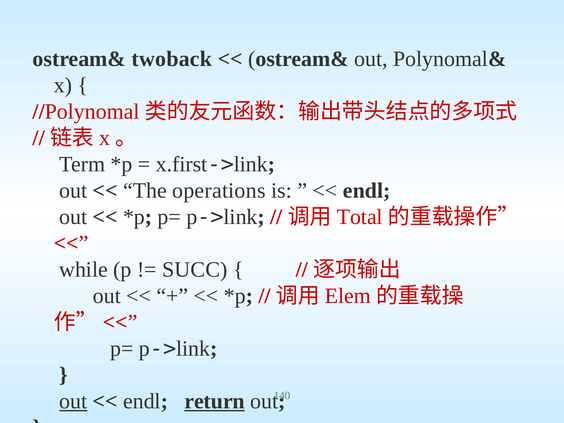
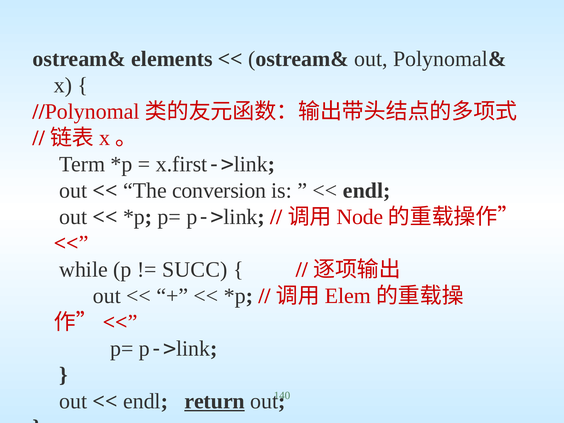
twoback: twoback -> elements (172, 59)
operations: operations -> conversion (219, 191)
Total: Total -> Node (360, 217)
out underline: present -> none (73, 401)
